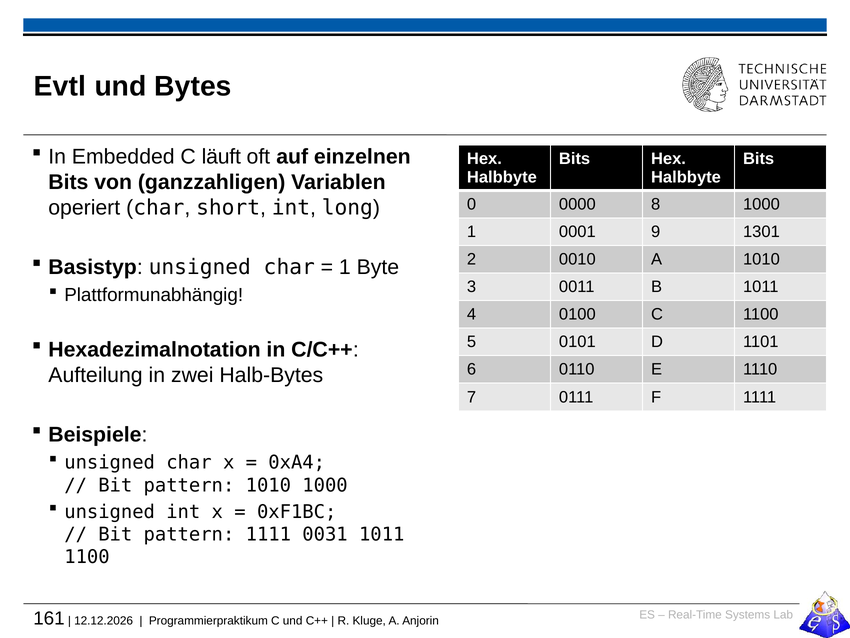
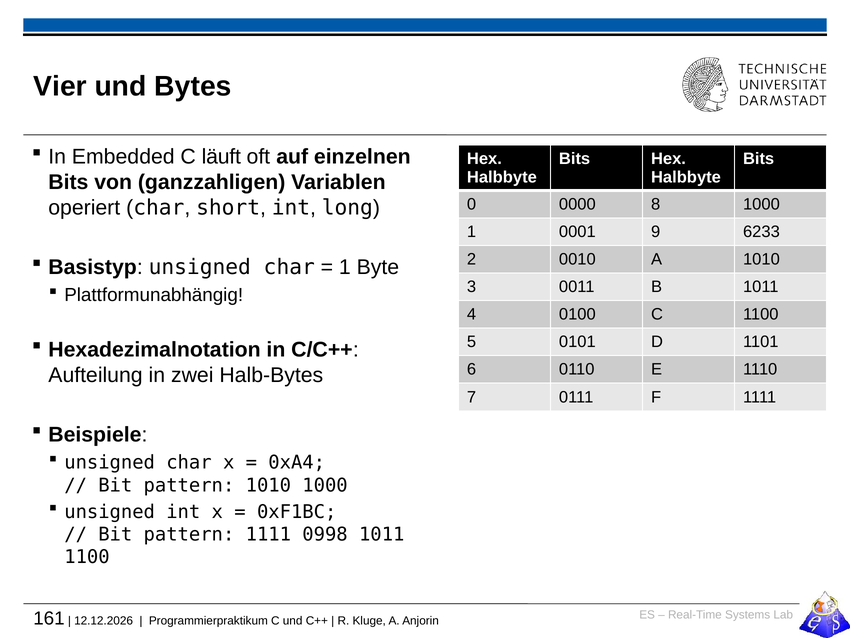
Evtl: Evtl -> Vier (60, 86)
1301: 1301 -> 6233 (761, 232)
0031: 0031 -> 0998 (325, 534)
